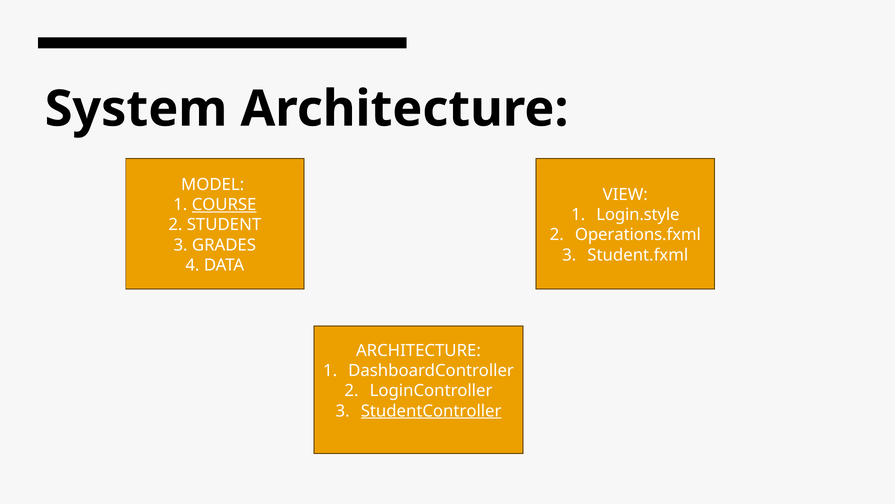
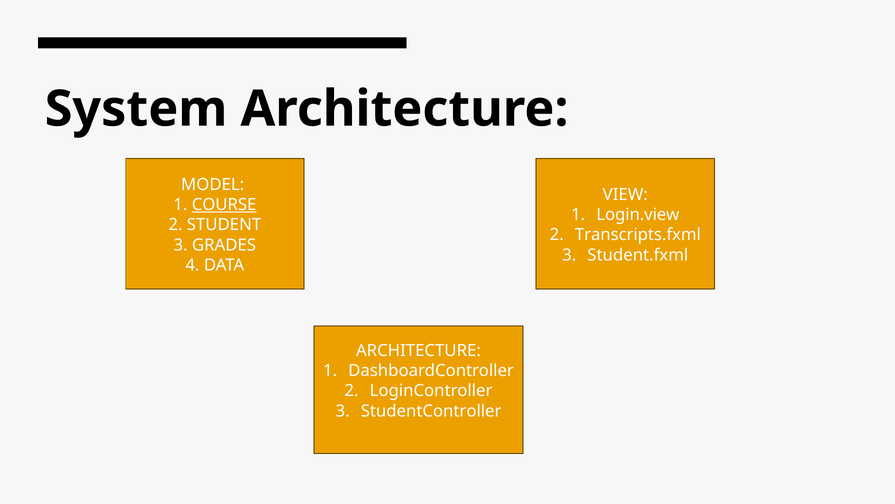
Login.style: Login.style -> Login.view (638, 215)
Operations.fxml: Operations.fxml -> Transcripts.fxml (638, 235)
StudentController underline: present -> none (431, 411)
